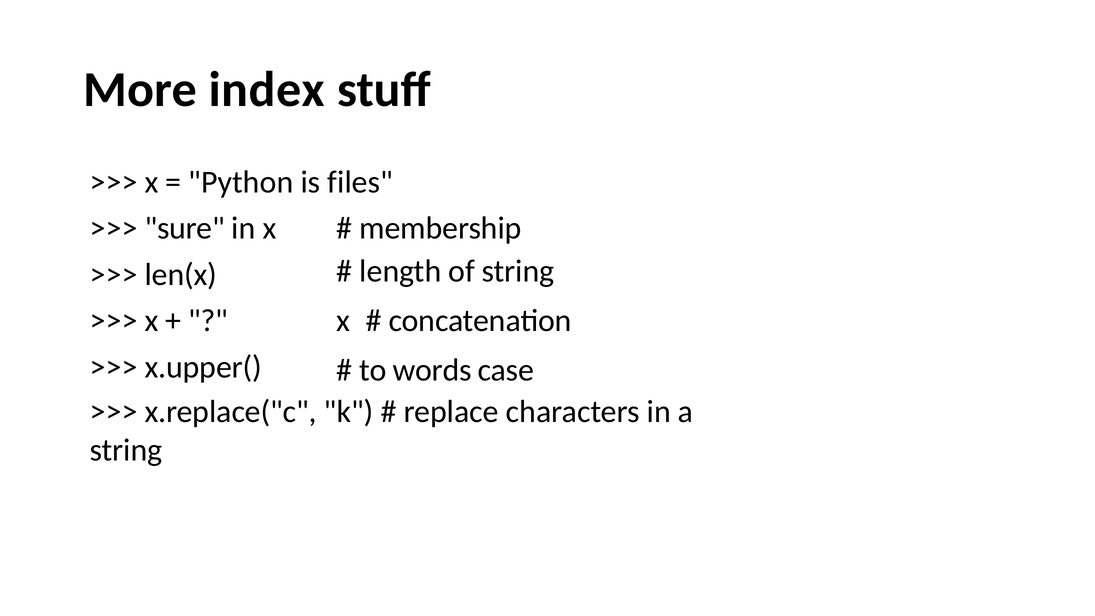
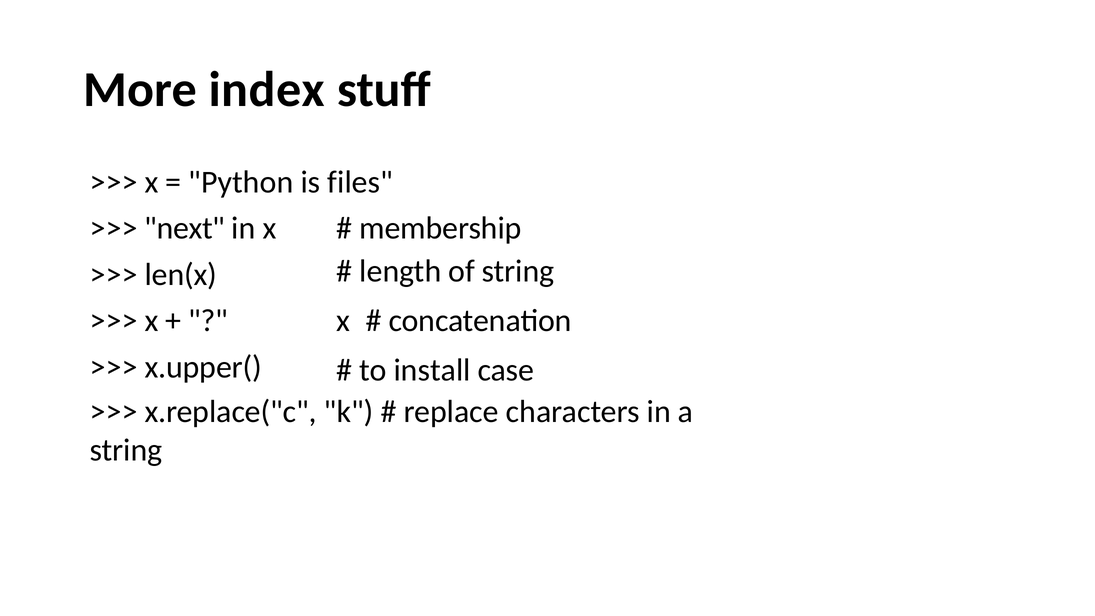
sure: sure -> next (185, 228)
words: words -> install (432, 370)
